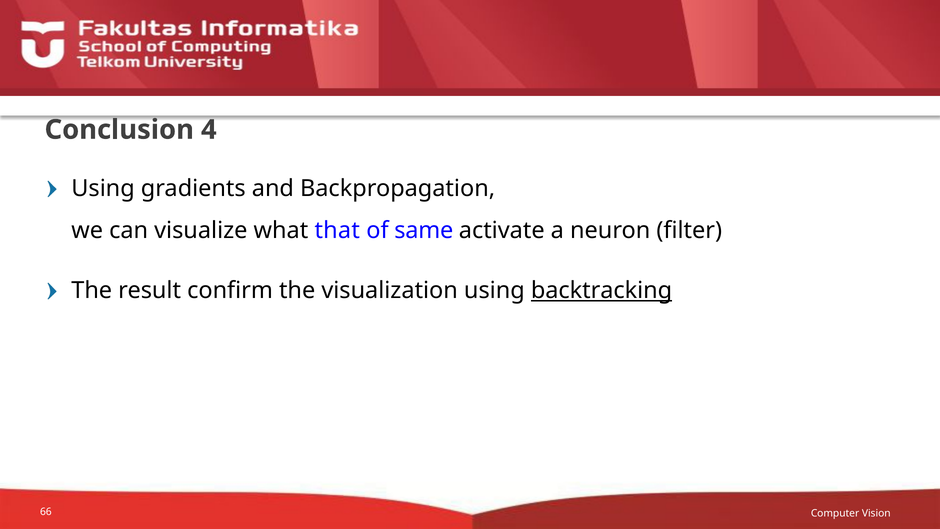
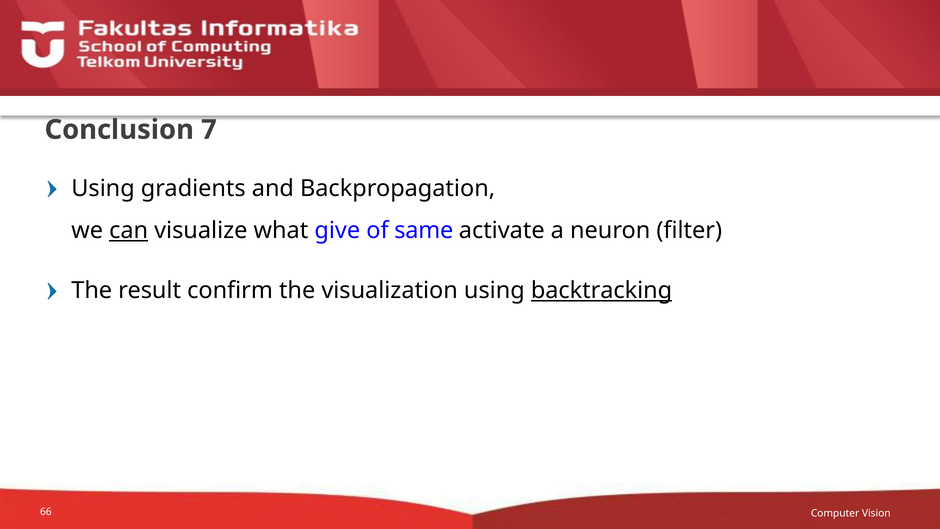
4: 4 -> 7 (209, 130)
can underline: none -> present (129, 231)
that: that -> give (337, 231)
